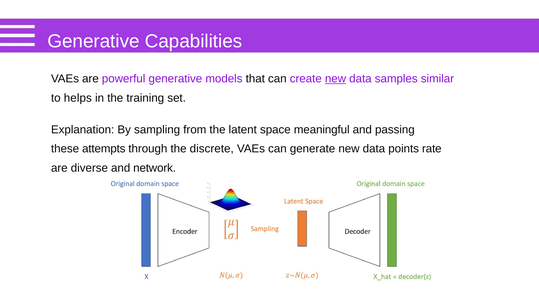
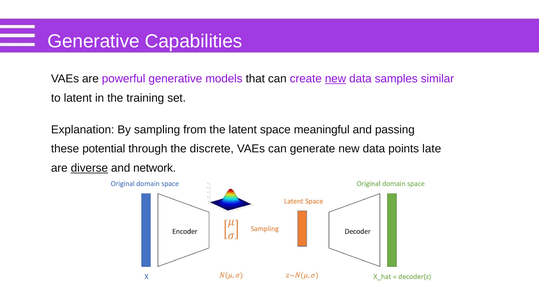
helps: helps -> latent (78, 98)
attempts: attempts -> potential (104, 149)
rate: rate -> late (432, 149)
diverse underline: none -> present (89, 168)
